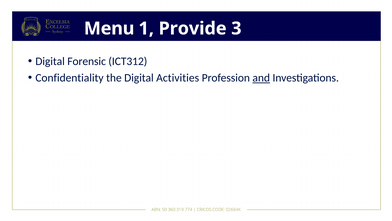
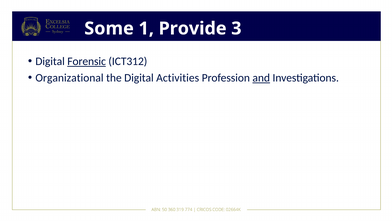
Menu: Menu -> Some (109, 28)
Forensic underline: none -> present (87, 61)
Confidentiality: Confidentiality -> Organizational (69, 78)
